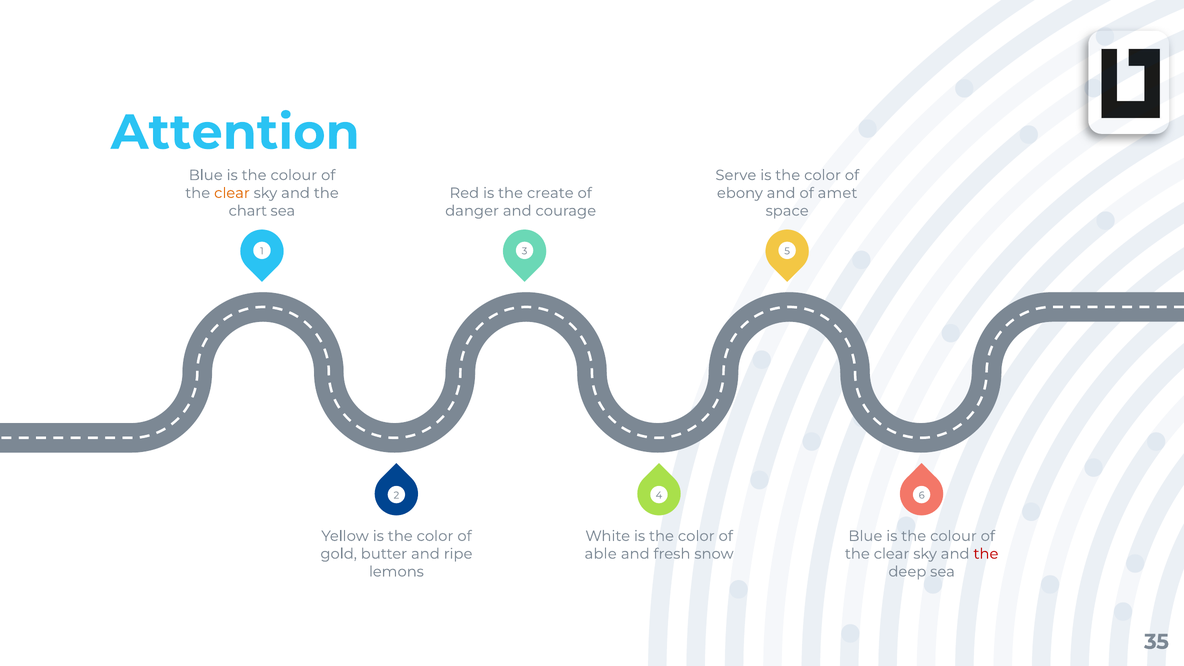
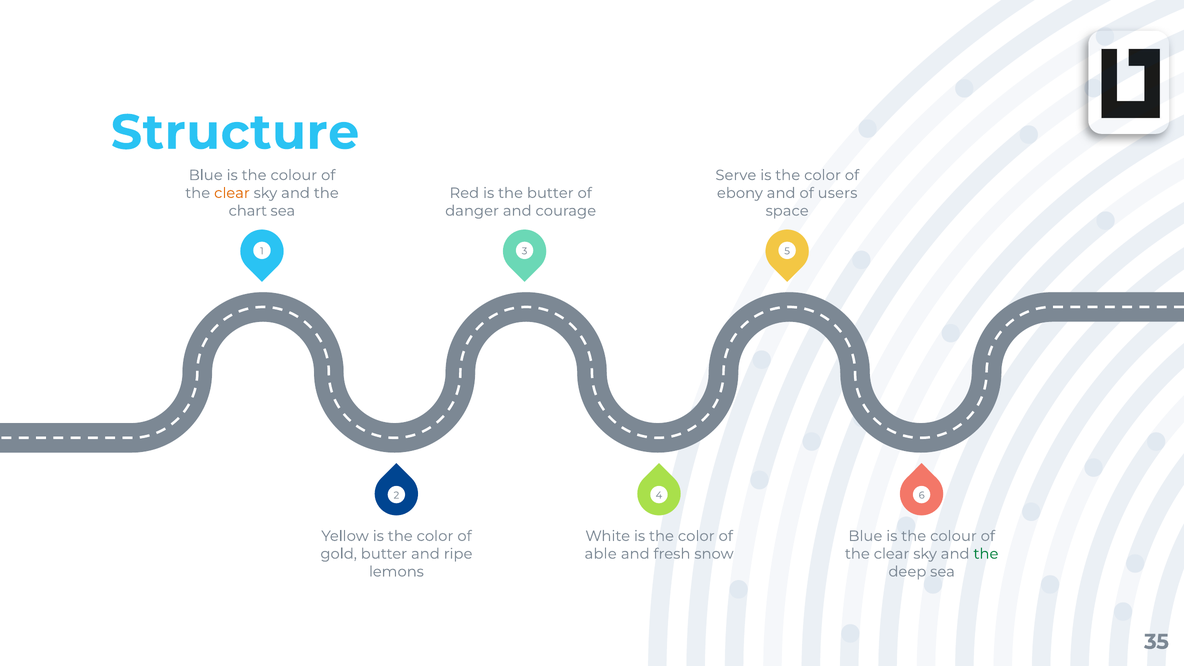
Attention: Attention -> Structure (235, 133)
the create: create -> butter (550, 193)
amet: amet -> users (838, 193)
the colour: red -> green (986, 554)
